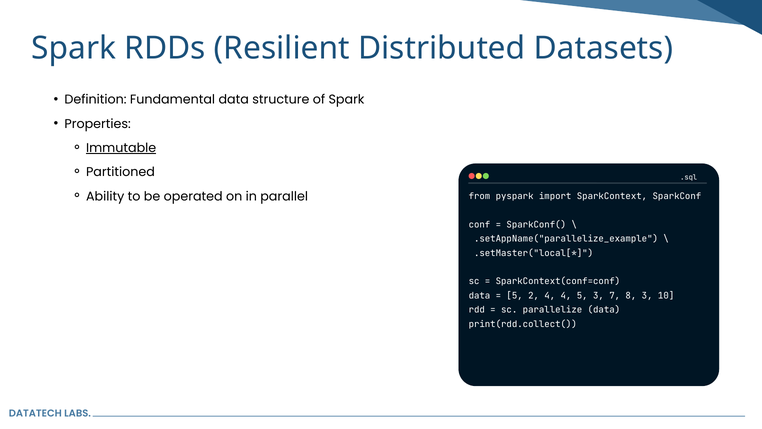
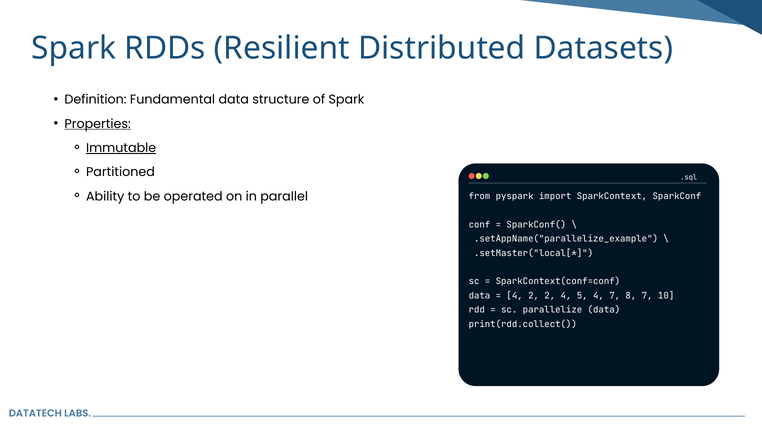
Properties underline: none -> present (98, 124)
5: 5 -> 4 (515, 296)
2 4: 4 -> 2 (550, 296)
5 3: 3 -> 4 (598, 296)
8 3: 3 -> 7 (647, 296)
